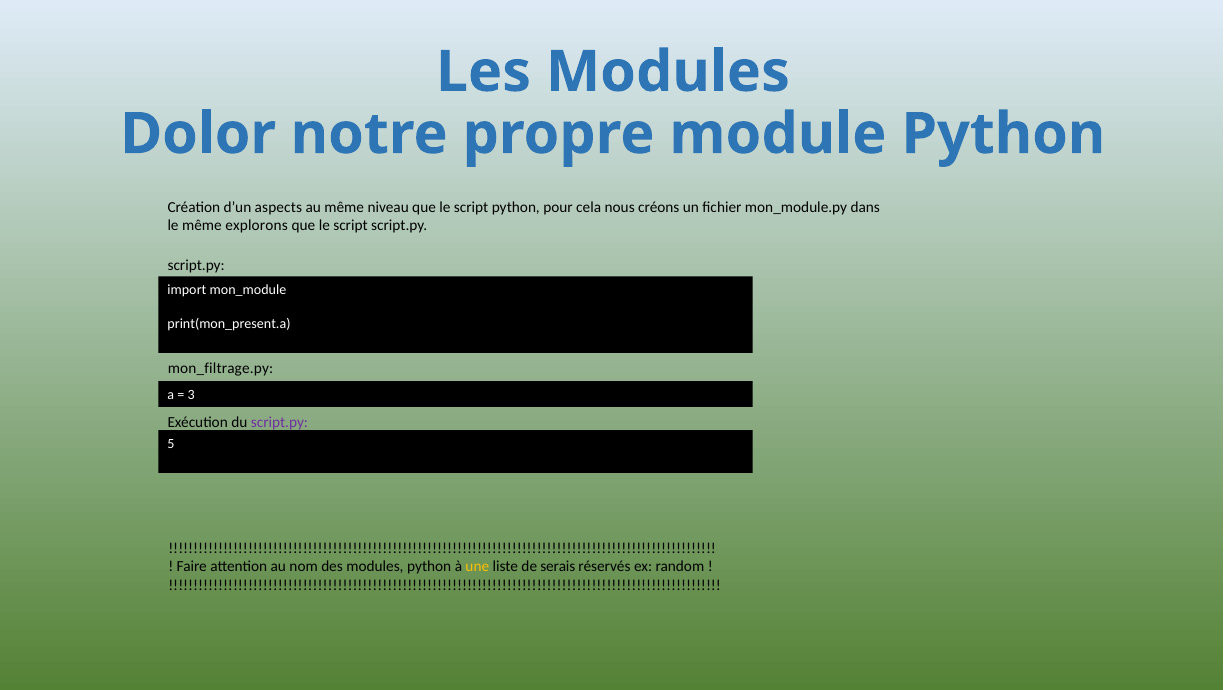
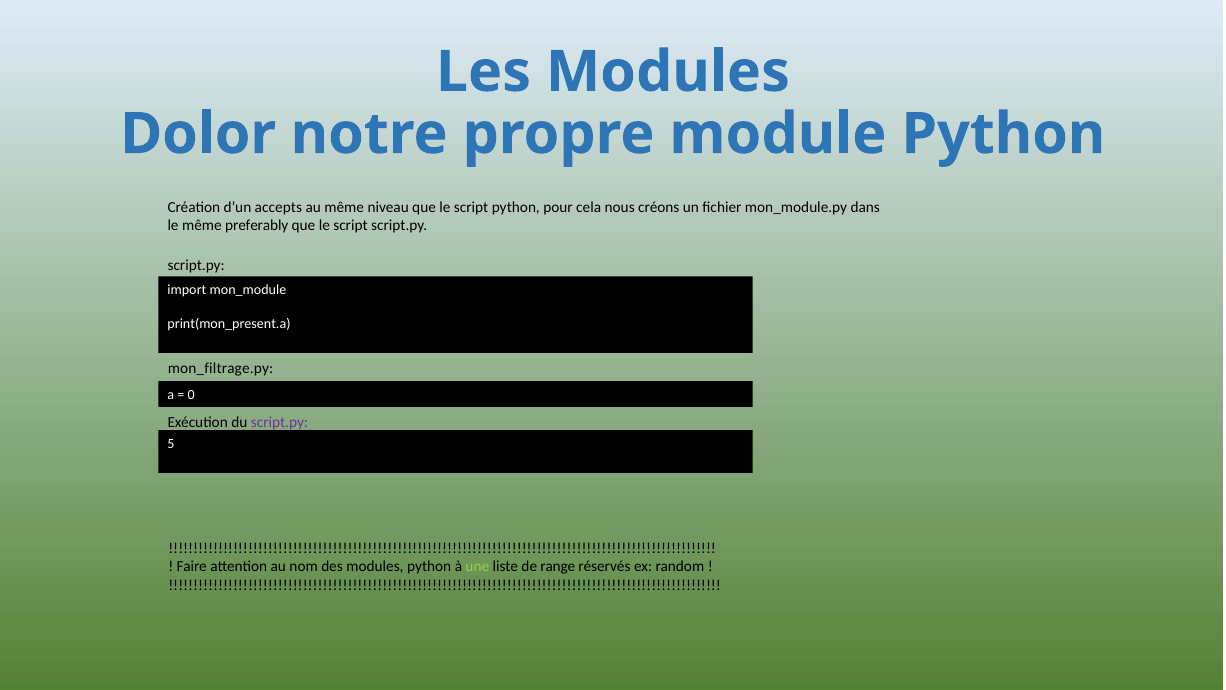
aspects: aspects -> accepts (278, 207)
explorons: explorons -> preferably (257, 225)
3: 3 -> 0 (191, 395)
une colour: yellow -> light green (477, 567)
serais: serais -> range (558, 567)
